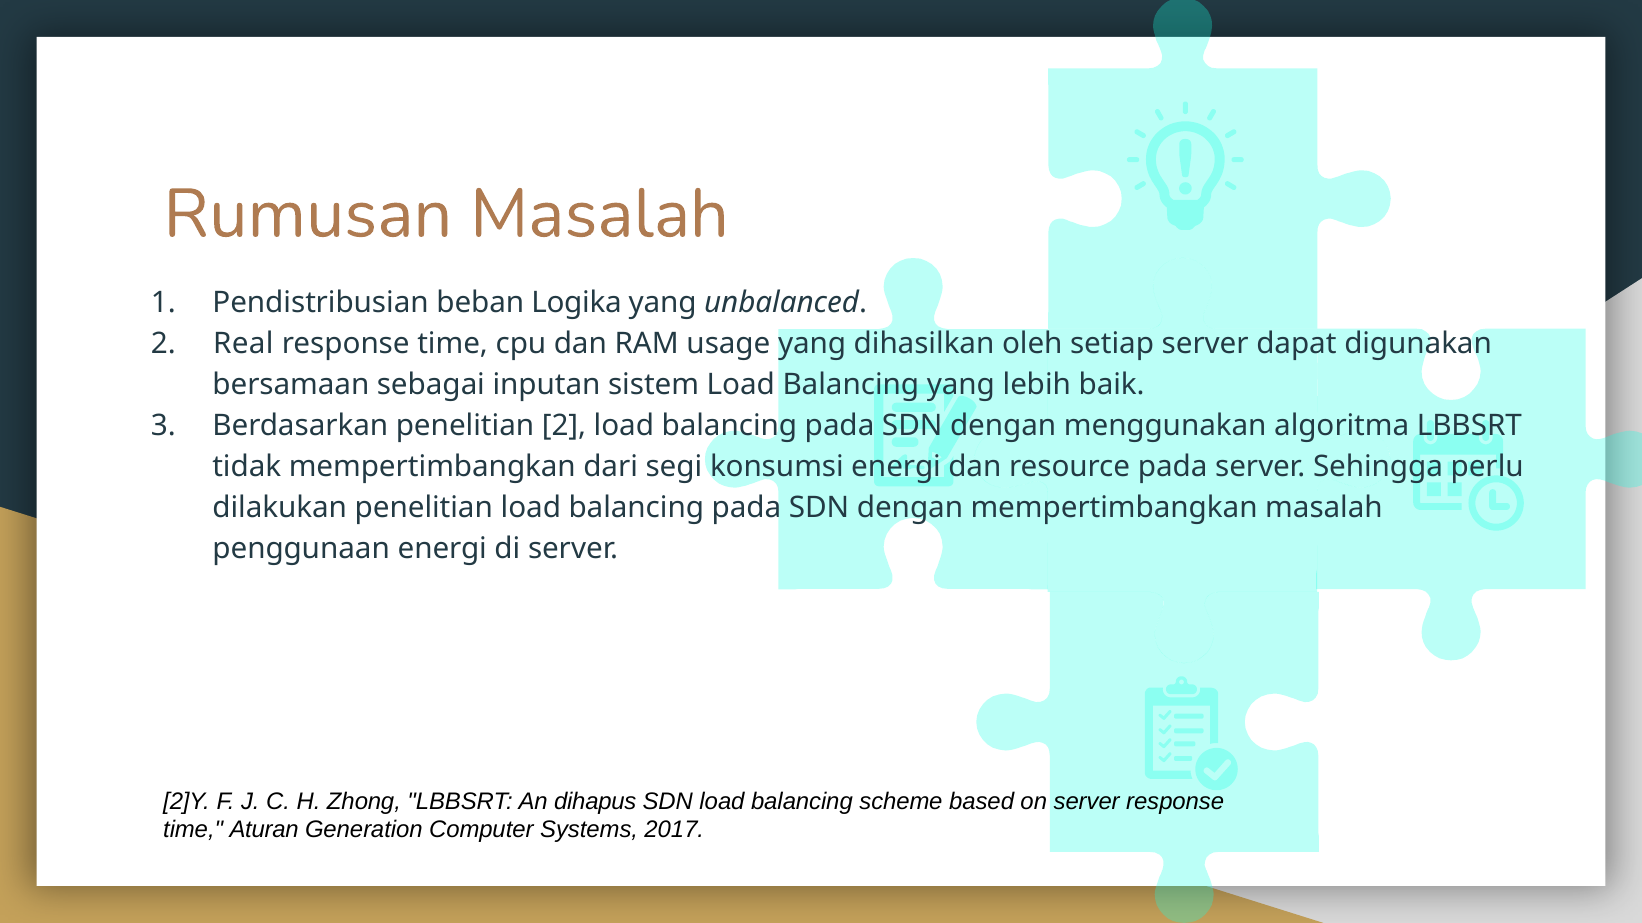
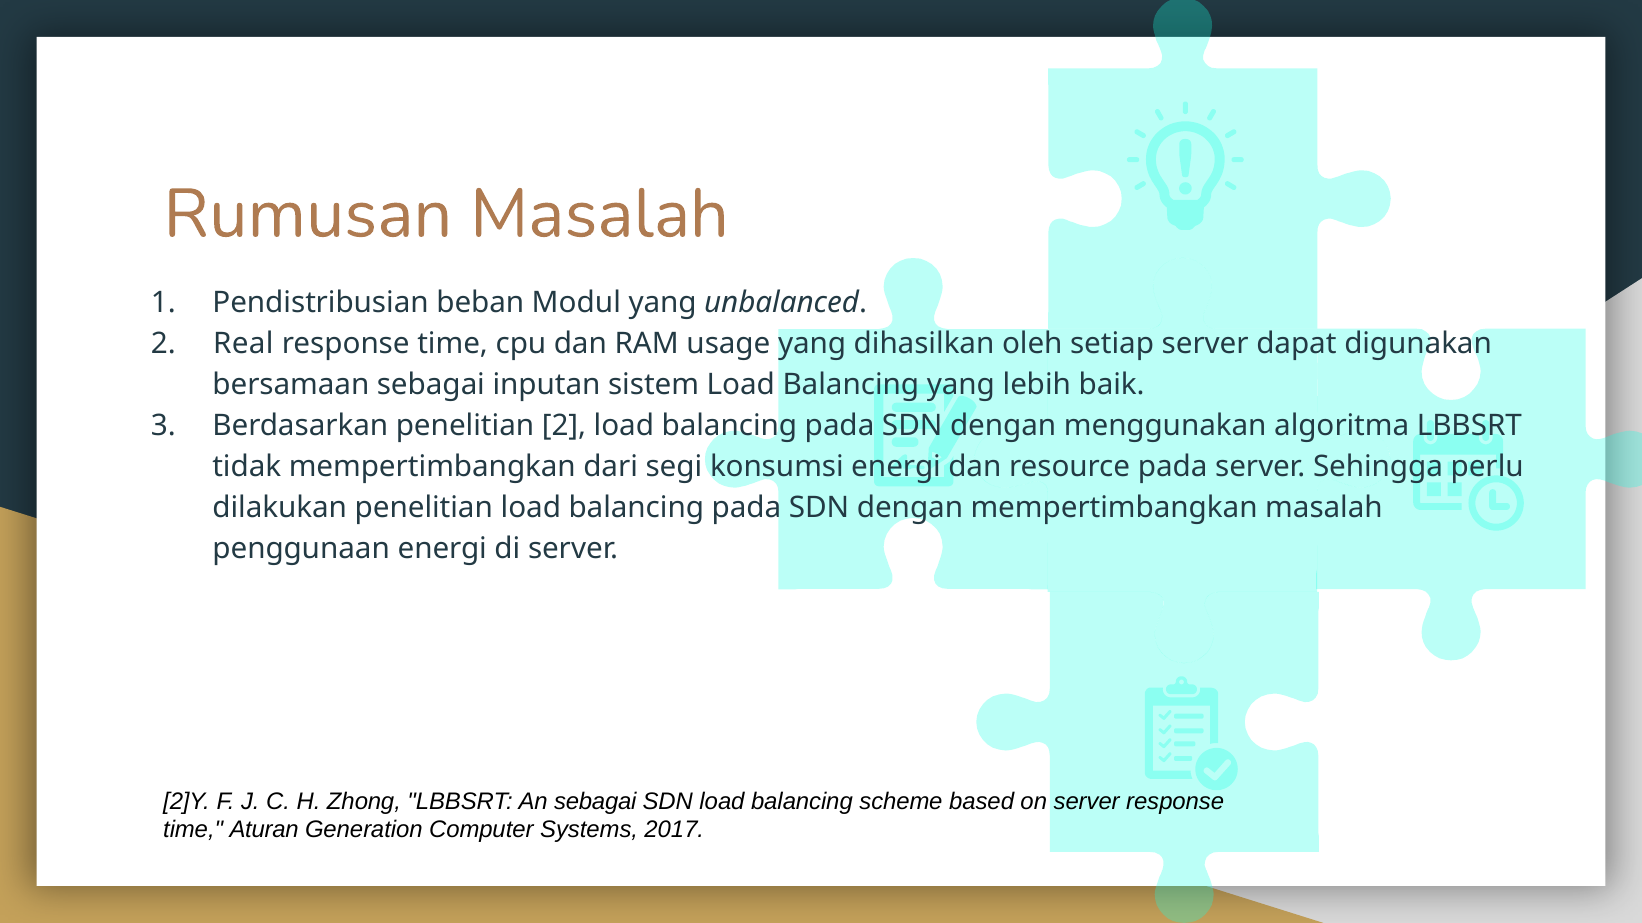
Logika: Logika -> Modul (576, 303)
An dihapus: dihapus -> sebagai (595, 802)
